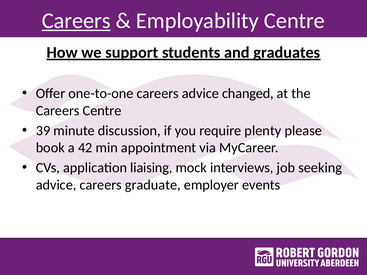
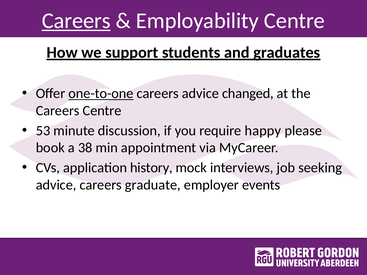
one-to-one underline: none -> present (101, 94)
39: 39 -> 53 (43, 131)
plenty: plenty -> happy (263, 131)
42: 42 -> 38 (85, 148)
liaising: liaising -> history (151, 168)
